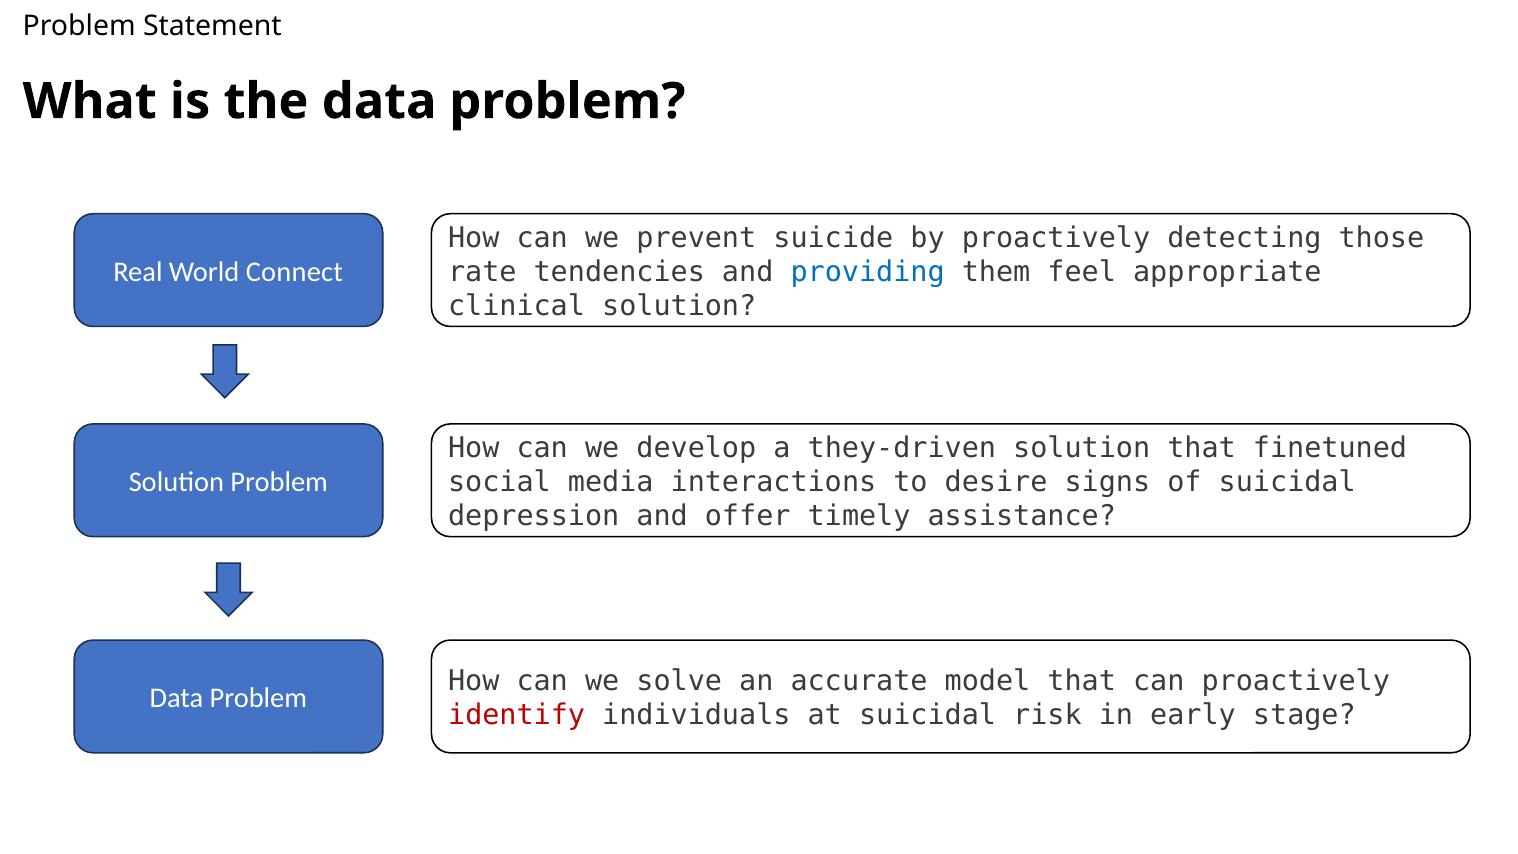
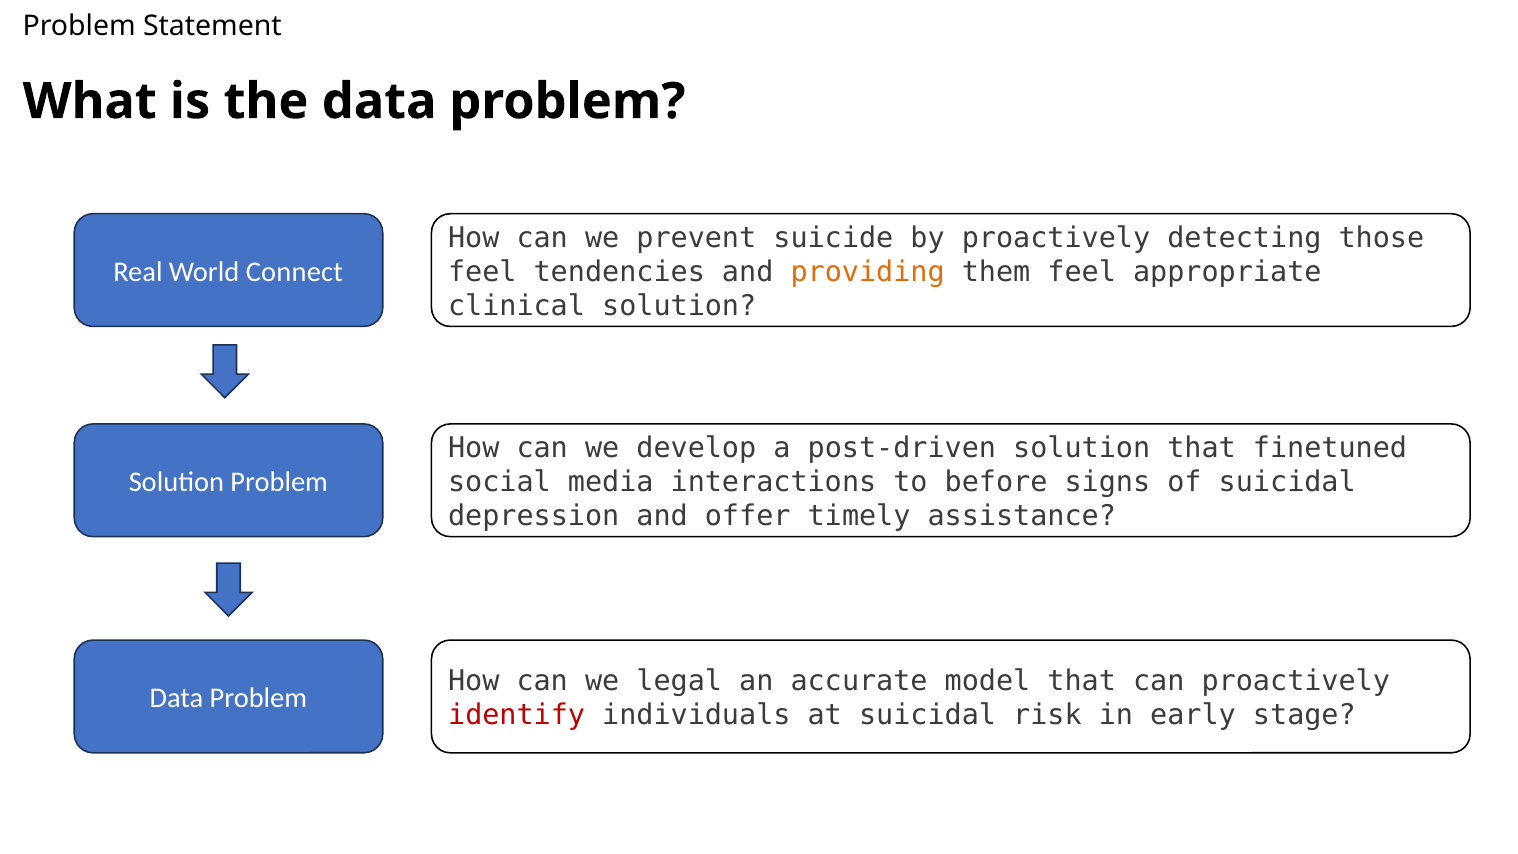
rate: rate -> feel (482, 272)
providing colour: blue -> orange (868, 272)
they-driven: they-driven -> post-driven (902, 448)
desire: desire -> before (996, 482)
solve: solve -> legal (679, 681)
